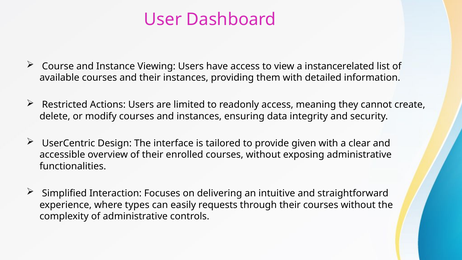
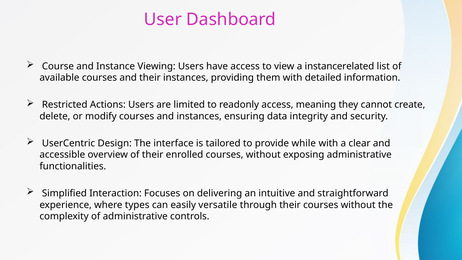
given: given -> while (304, 143)
requests: requests -> versatile (218, 205)
